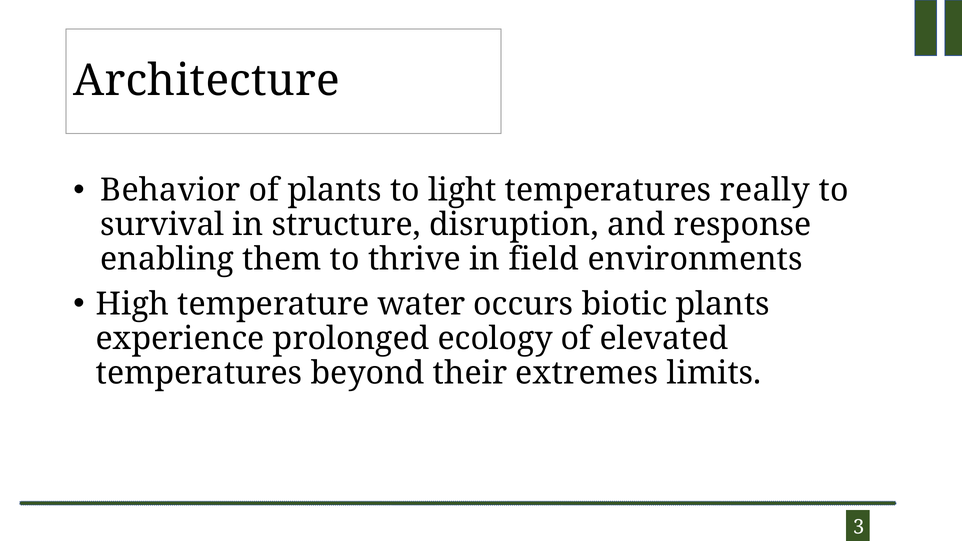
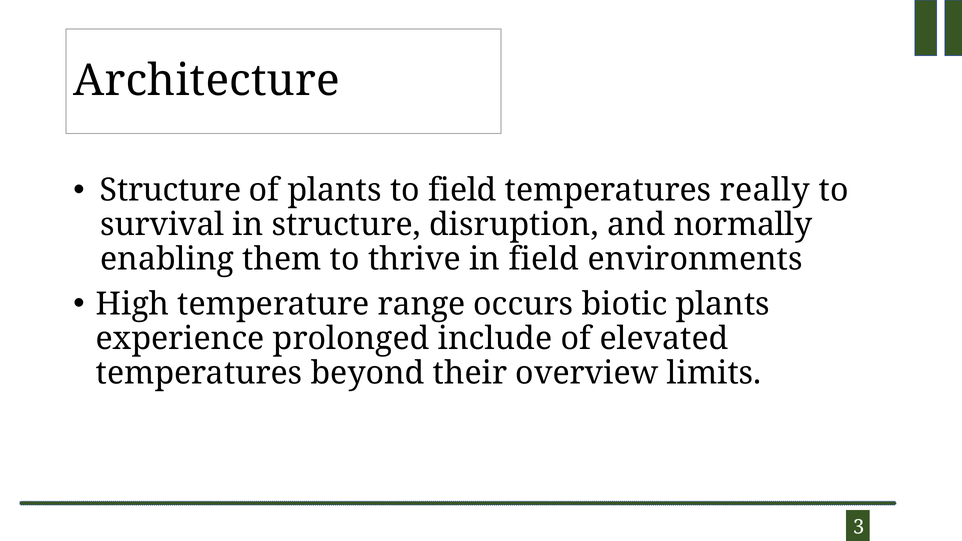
Behavior: Behavior -> Structure (171, 190)
to light: light -> field (462, 190)
response: response -> normally (743, 225)
water: water -> range (422, 304)
ecology: ecology -> include (495, 339)
extremes: extremes -> overview (587, 373)
